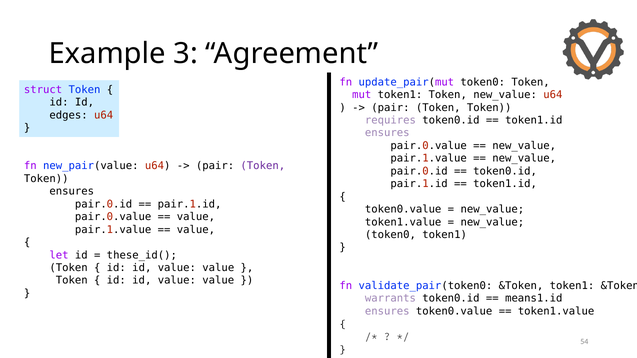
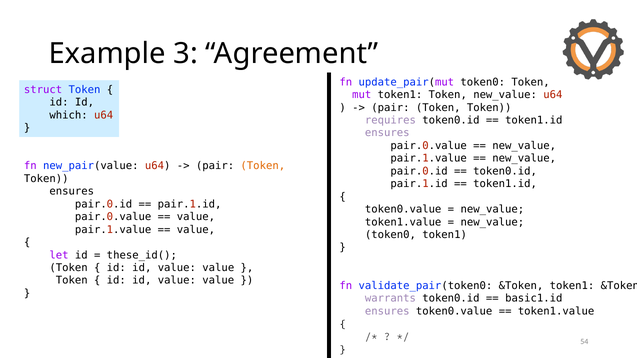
edges: edges -> which (69, 115)
Token colour: purple -> orange (263, 166)
means1.id: means1.id -> basic1.id (534, 299)
